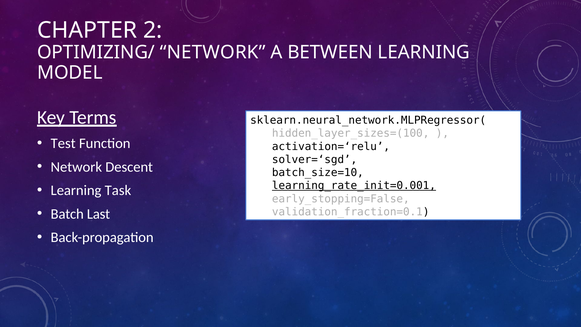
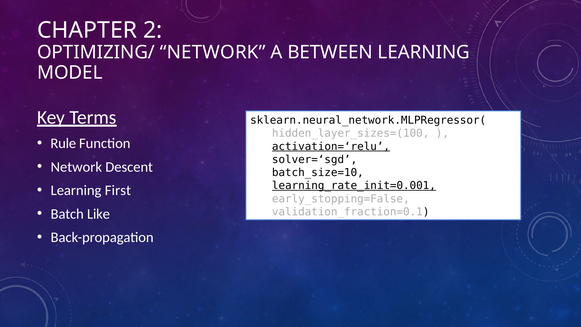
Test: Test -> Rule (63, 143)
activation=‘relu underline: none -> present (331, 146)
Task: Task -> First (118, 190)
Last: Last -> Like (98, 214)
